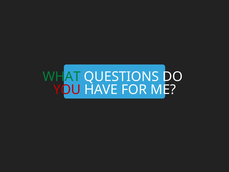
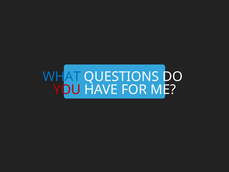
WHAT colour: green -> blue (62, 77)
